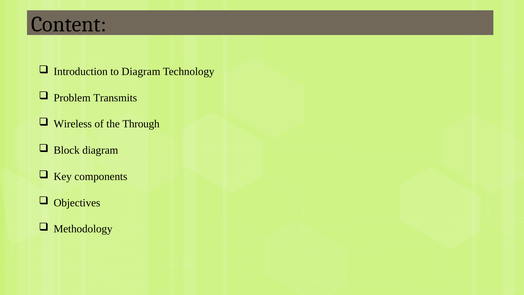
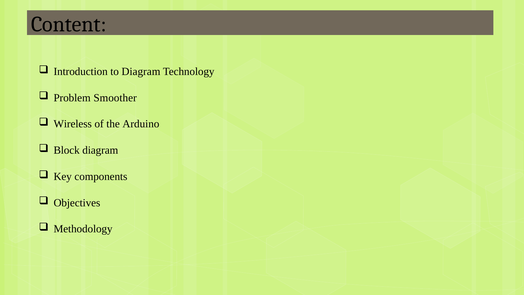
Transmits: Transmits -> Smoother (115, 98)
Through: Through -> Arduino (141, 124)
